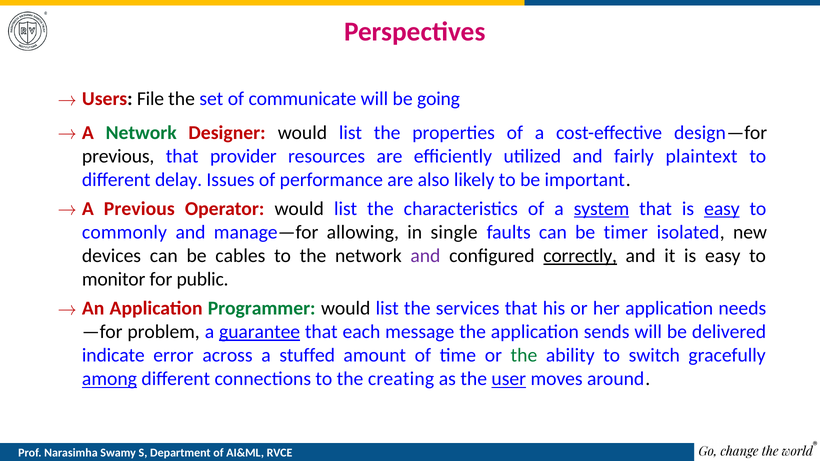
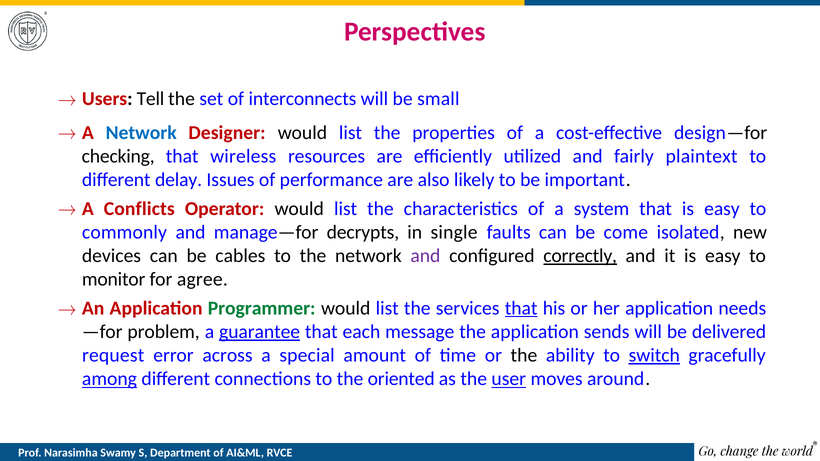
File: File -> Tell (150, 99)
communicate: communicate -> interconnects (302, 99)
going: going -> small (438, 99)
Network colour: green -> blue (141, 133)
previous: previous -> checking (118, 156)
provider: provider -> wireless (243, 156)
A Previous: Previous -> Conflicts (139, 209)
system underline: present -> none (602, 209)
easy underline: present -> none (722, 209)
allowing: allowing -> decrypts (363, 232)
timer: timer -> come (626, 232)
public: public -> agree (202, 280)
that underline: none -> present (521, 308)
indicate: indicate -> request (113, 356)
stuffed: stuffed -> special (307, 356)
the colour: green -> black (524, 356)
switch underline: none -> present (654, 356)
creating: creating -> oriented (401, 379)
